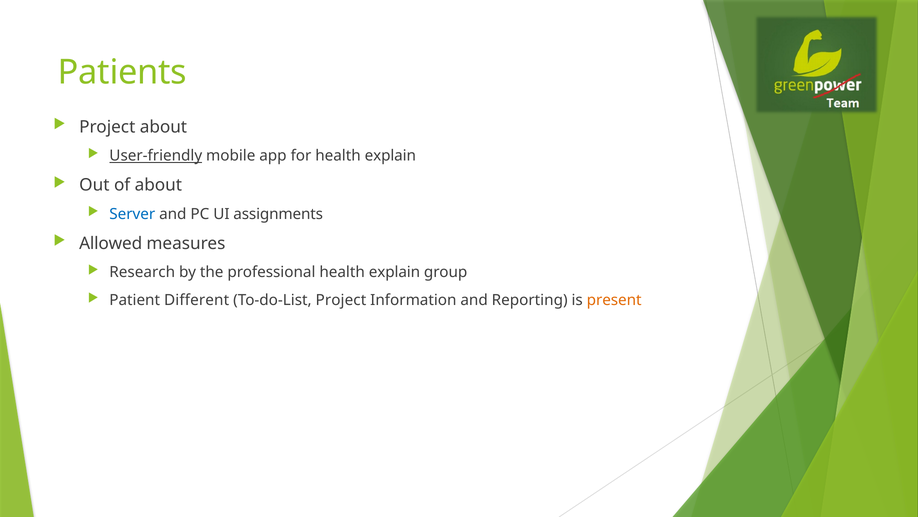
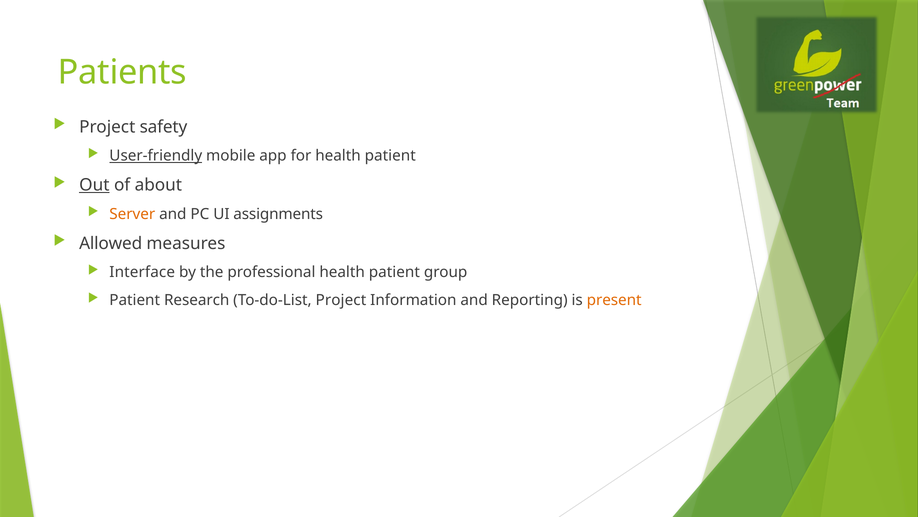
Project about: about -> safety (163, 127)
for health explain: explain -> patient (390, 156)
Out underline: none -> present (94, 185)
Server colour: blue -> orange (132, 214)
Research: Research -> Interface (142, 272)
professional health explain: explain -> patient (394, 272)
Different: Different -> Research (197, 300)
